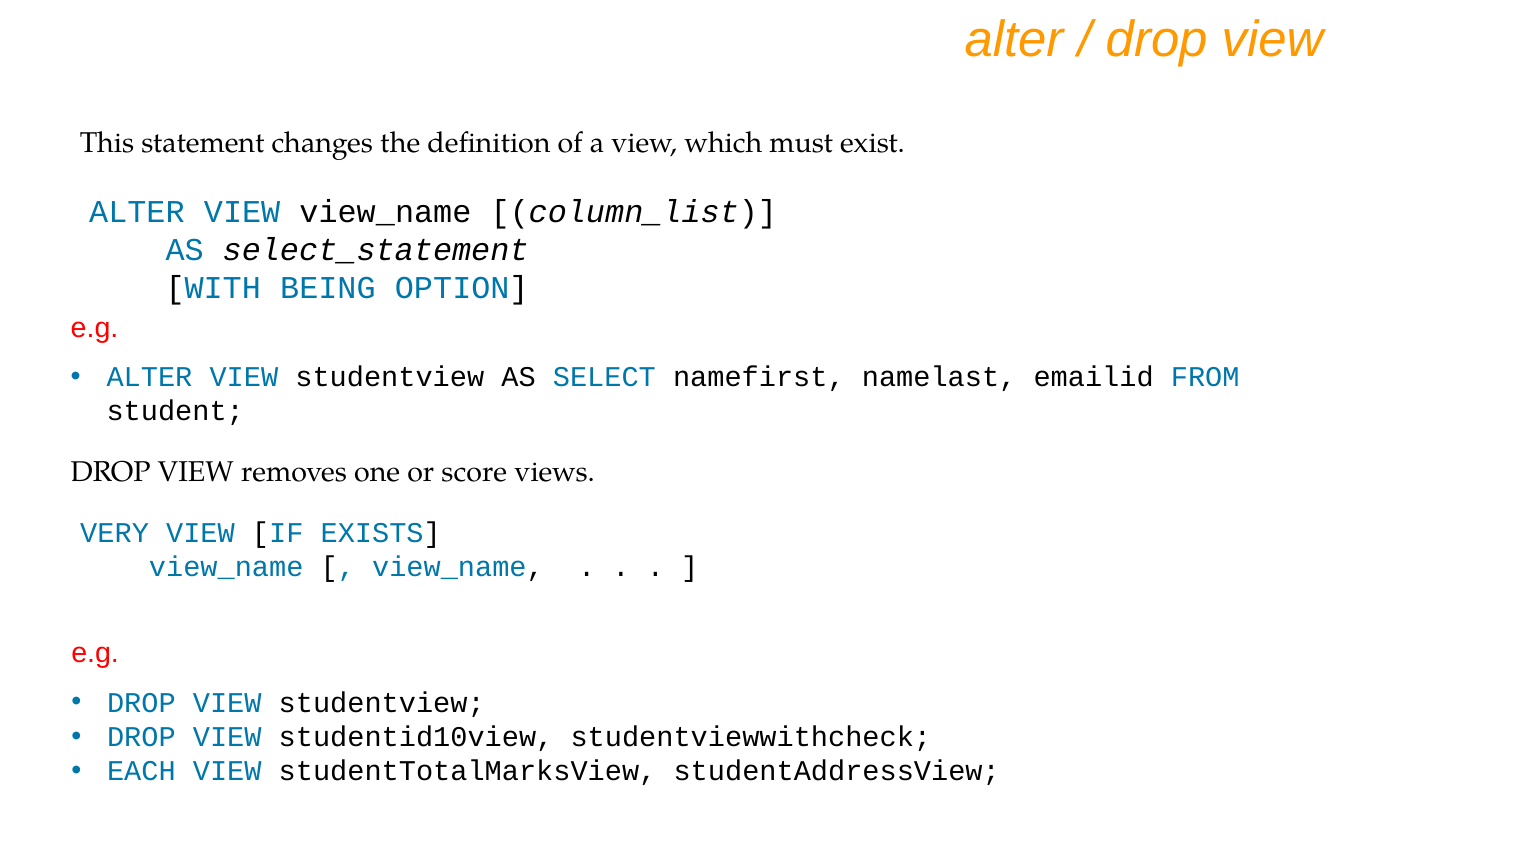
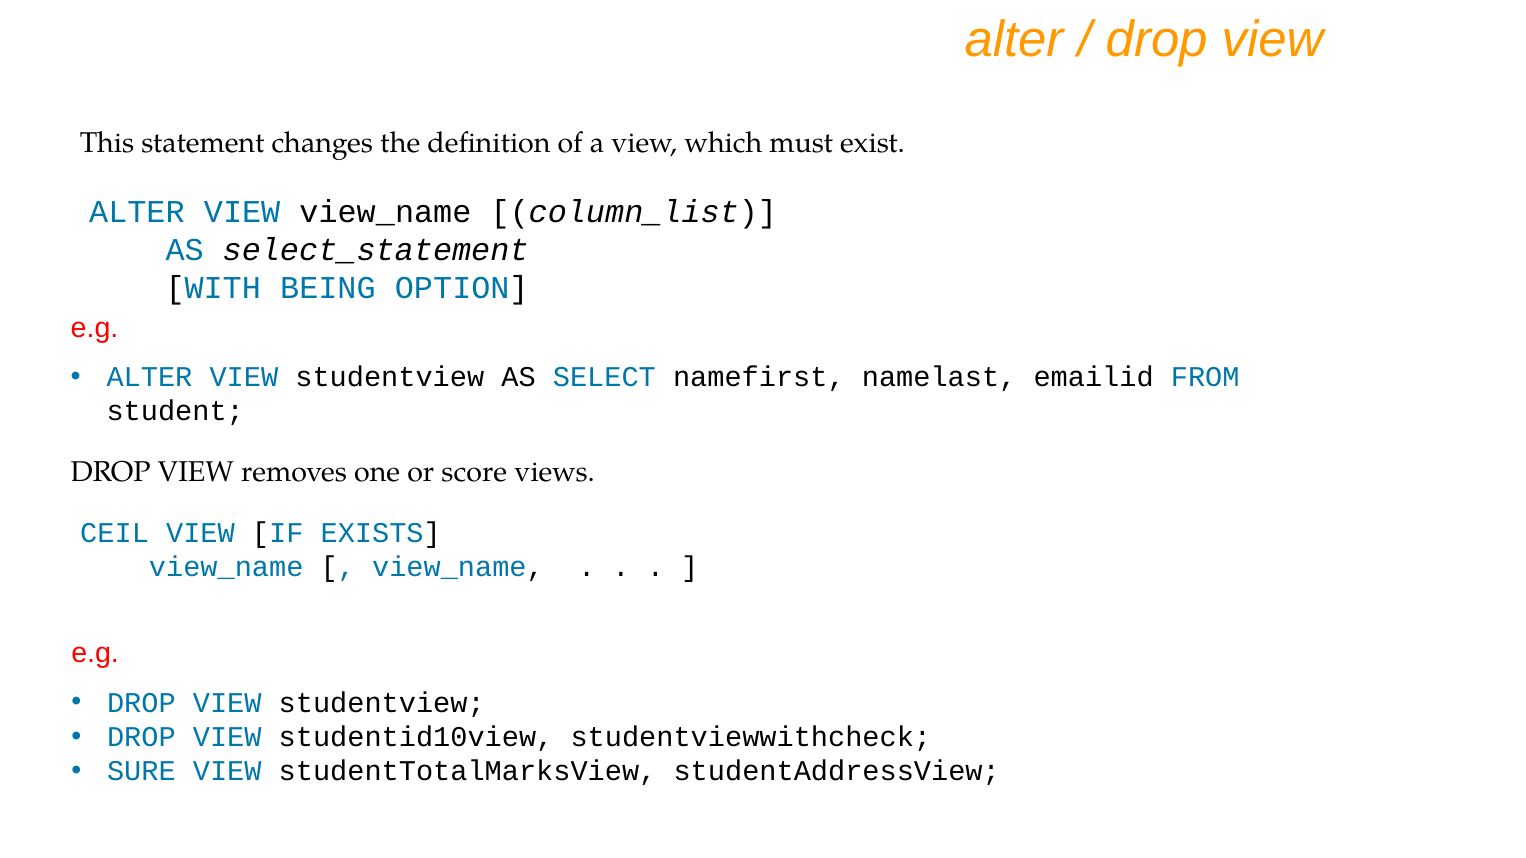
VERY: VERY -> CEIL (115, 533)
EACH: EACH -> SURE (141, 772)
